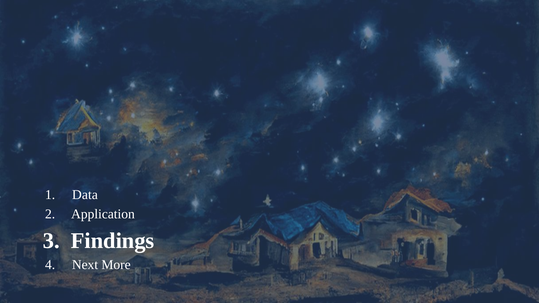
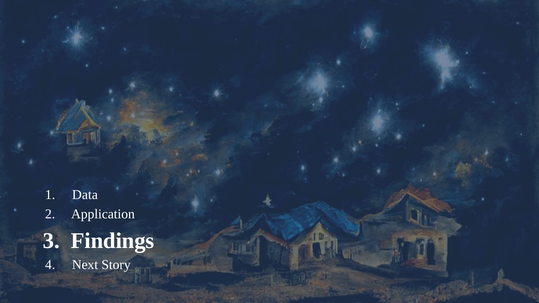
More: More -> Story (116, 265)
